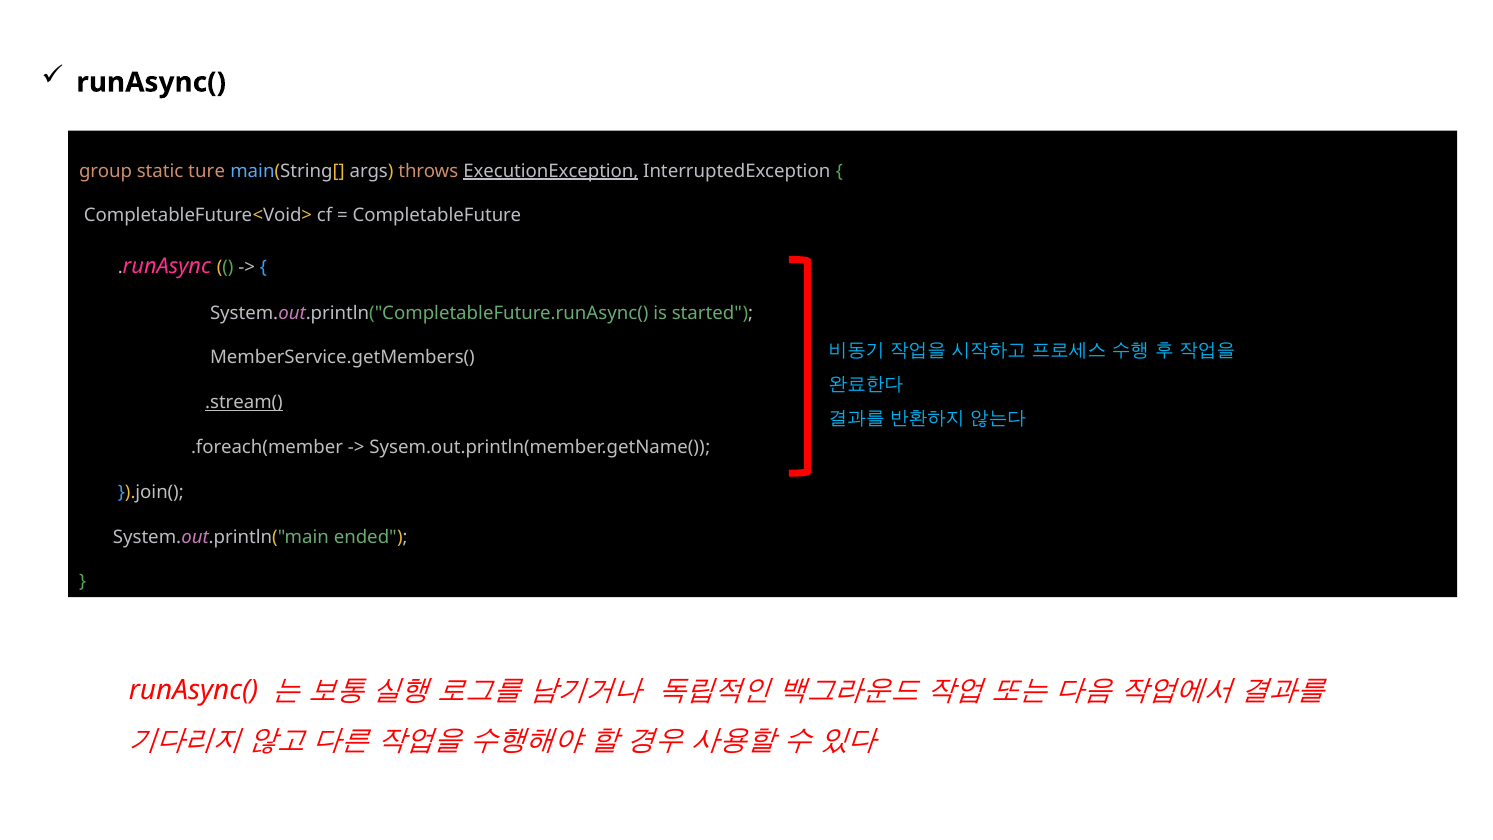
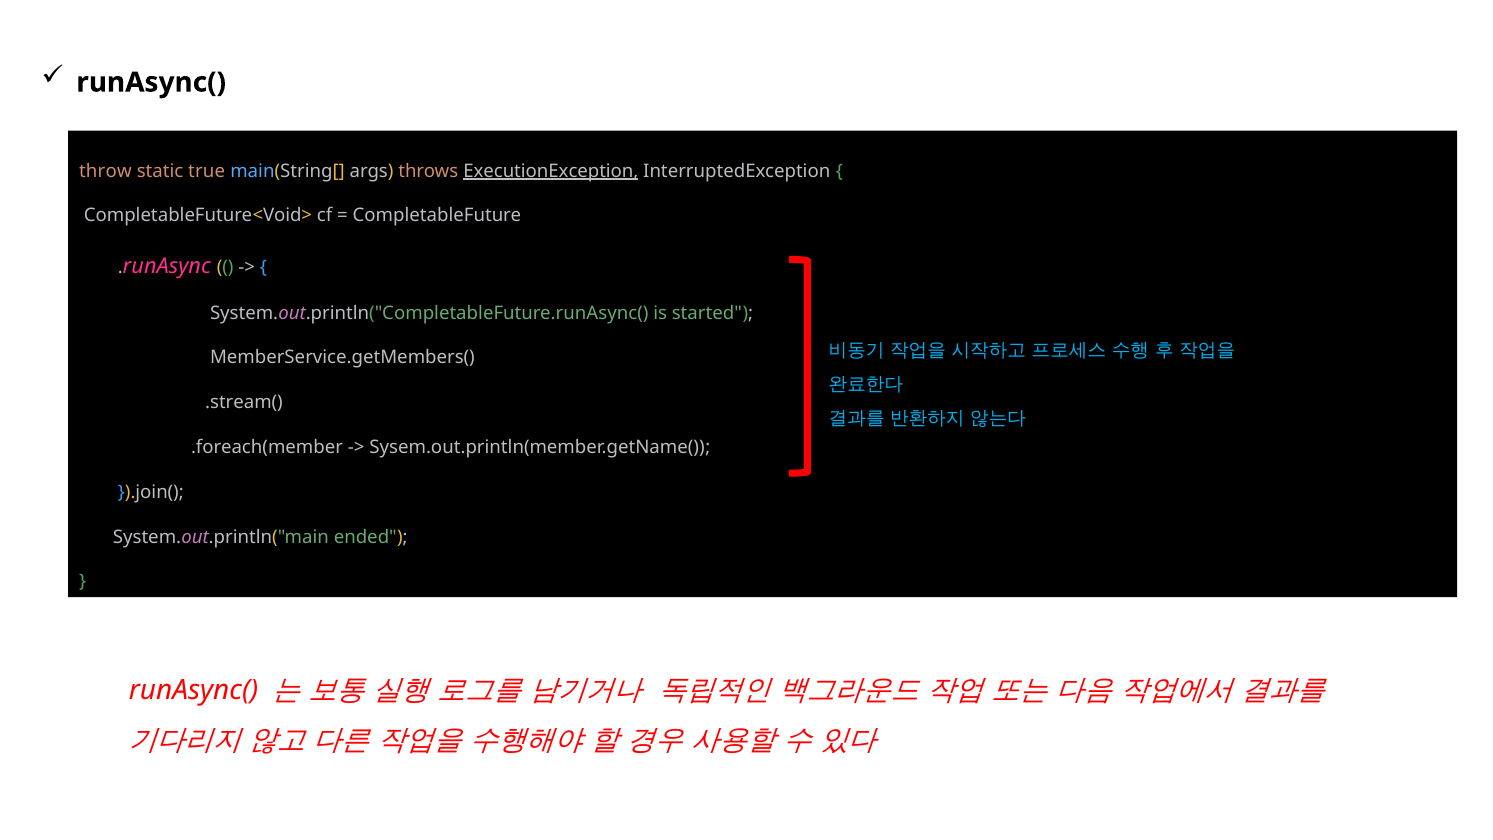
group: group -> throw (105, 171)
ture: ture -> true (207, 171)
.stream( underline: present -> none (244, 402)
